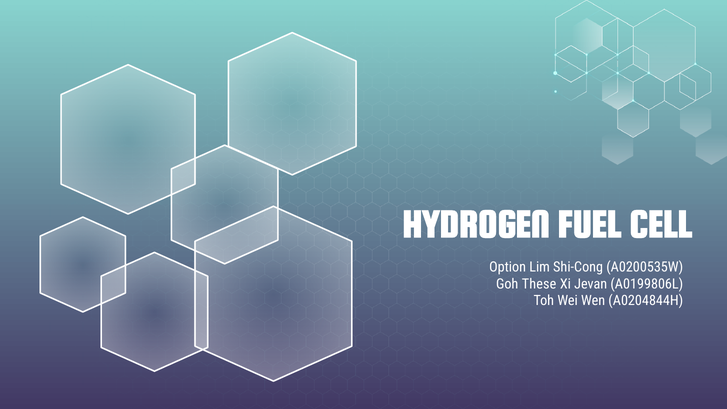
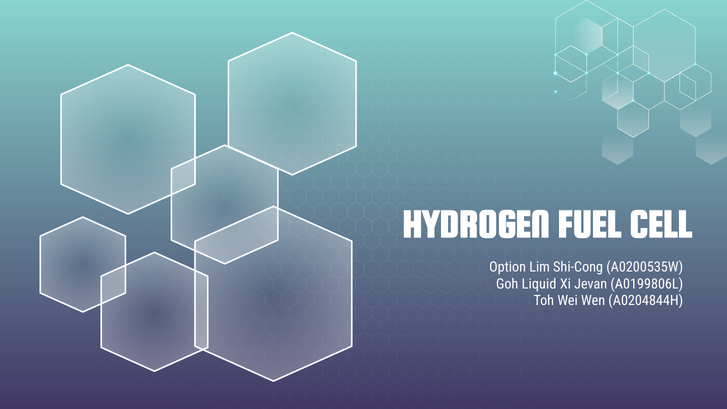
These: These -> Liquid (539, 284)
